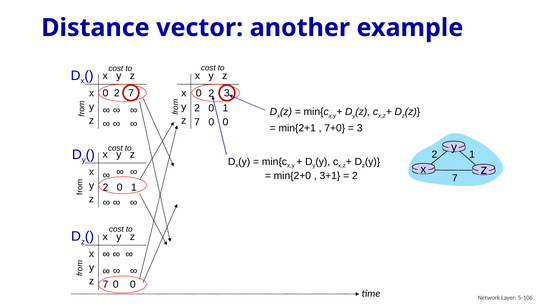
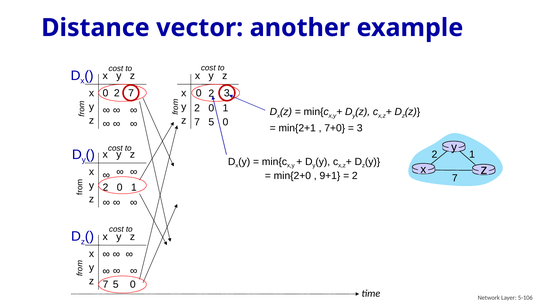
0: 0 -> 5 (211, 122)
3+1: 3+1 -> 9+1 (330, 175)
0: 0 -> 5 (116, 284)
